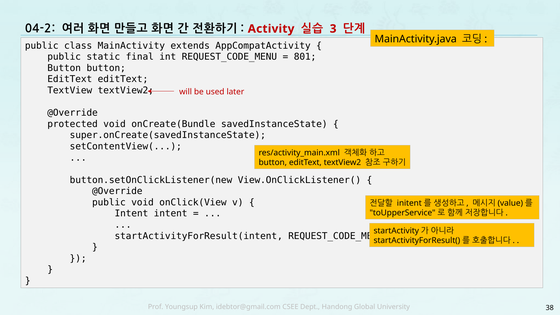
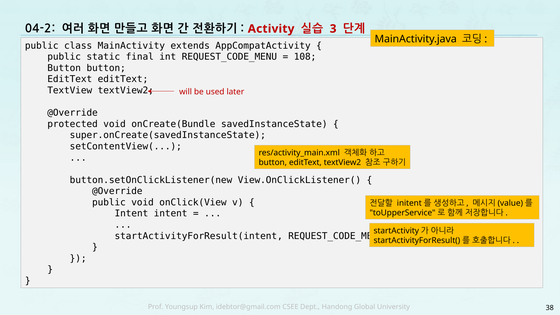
801: 801 -> 108 (305, 57)
